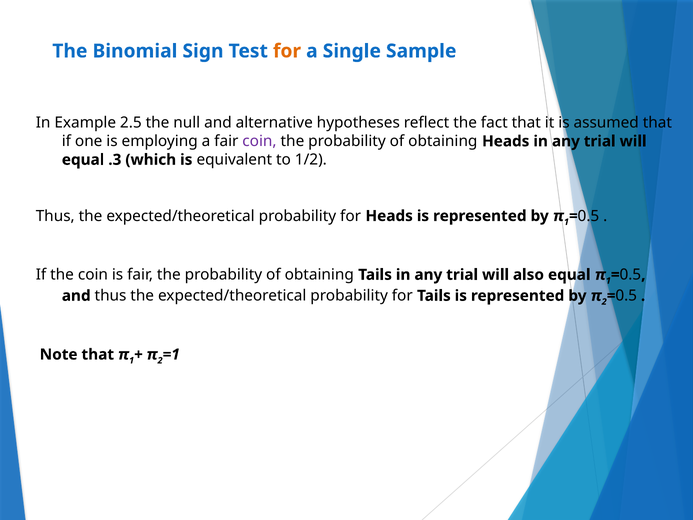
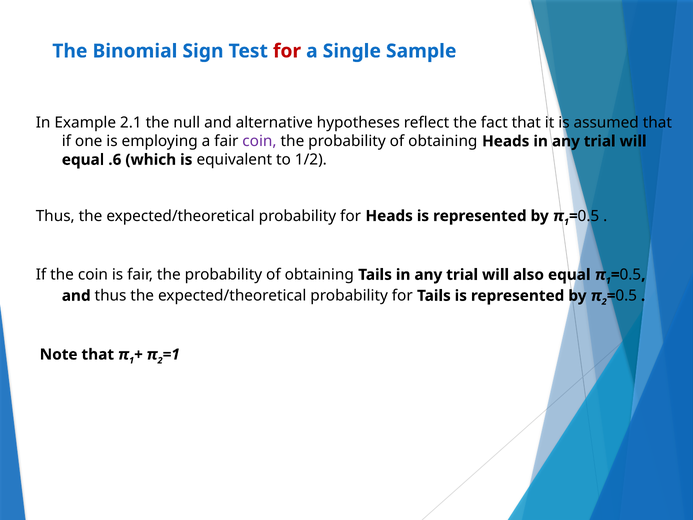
for colour: orange -> red (287, 51)
2.5: 2.5 -> 2.1 (131, 123)
.3: .3 -> .6 (115, 160)
